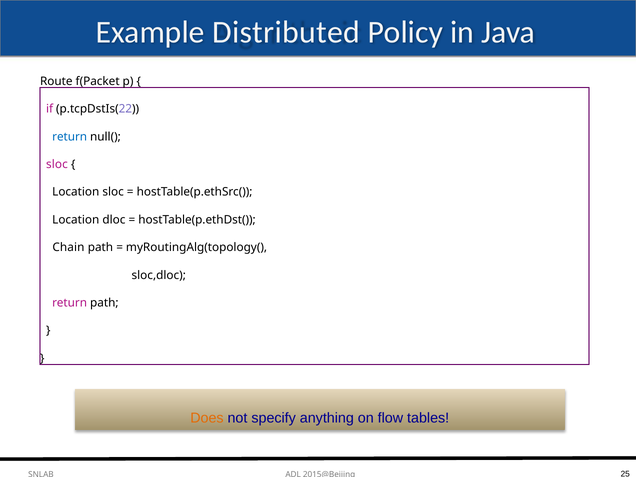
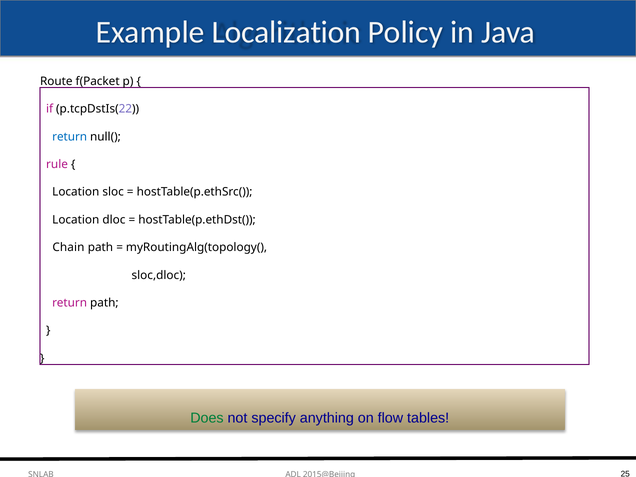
Distributed: Distributed -> Localization (286, 32)
sloc: sloc -> rule (57, 164)
Does colour: orange -> green (207, 418)
